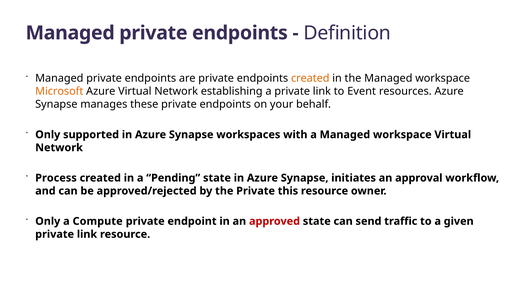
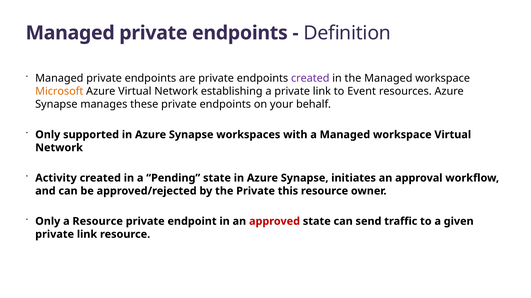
created colour: orange -> purple (310, 79)
Process: Process -> Activity (56, 178)
a Compute: Compute -> Resource (98, 222)
